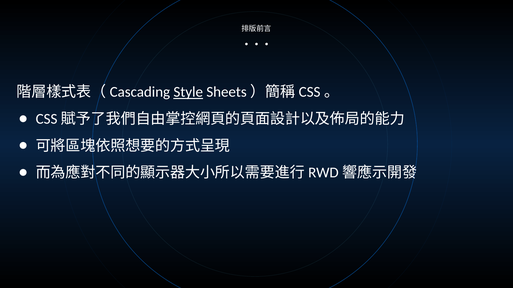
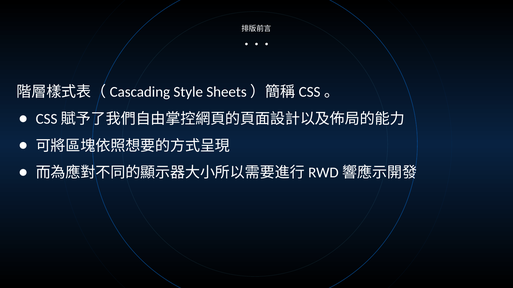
Style underline: present -> none (188, 92)
